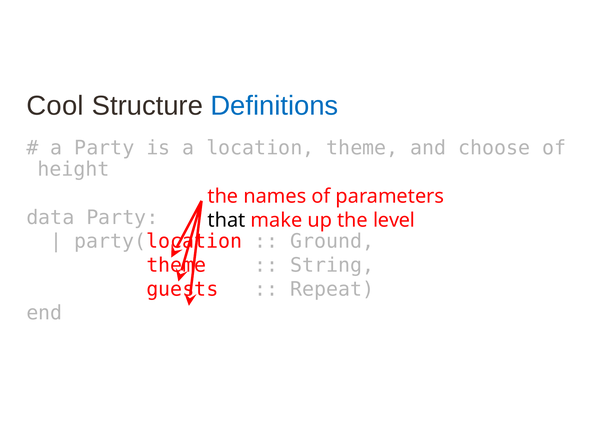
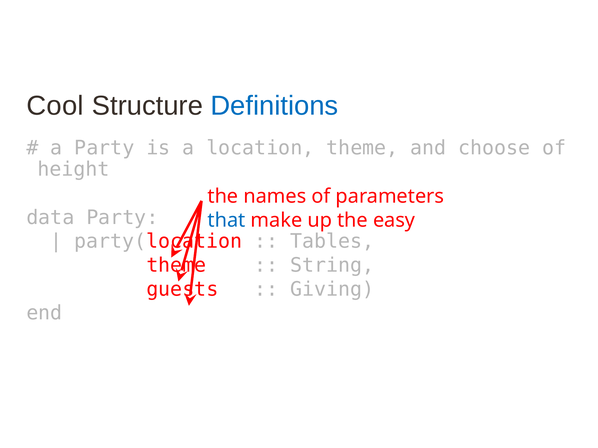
that colour: black -> blue (226, 220)
level: level -> easy (394, 220)
Ground: Ground -> Tables (332, 242)
Repeat: Repeat -> Giving (332, 290)
